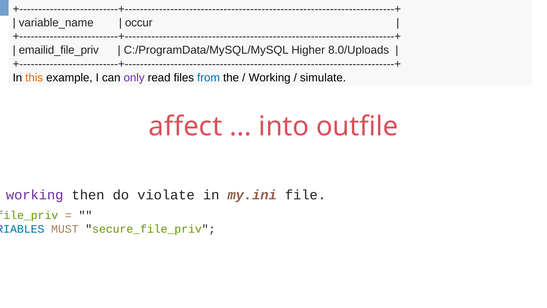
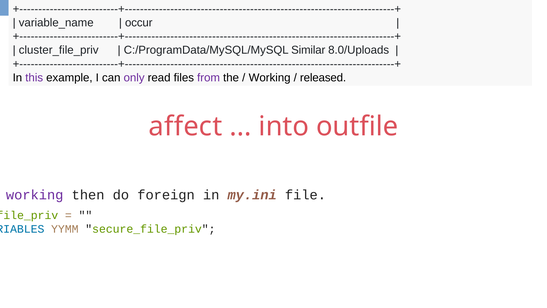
emailid_file_priv: emailid_file_priv -> cluster_file_priv (59, 50)
Higher: Higher -> Similar (308, 50)
this colour: orange -> purple (34, 78)
from colour: blue -> purple (209, 78)
simulate: simulate -> released (323, 78)
violate: violate -> foreign (166, 195)
MUST: MUST -> YYMM (65, 229)
